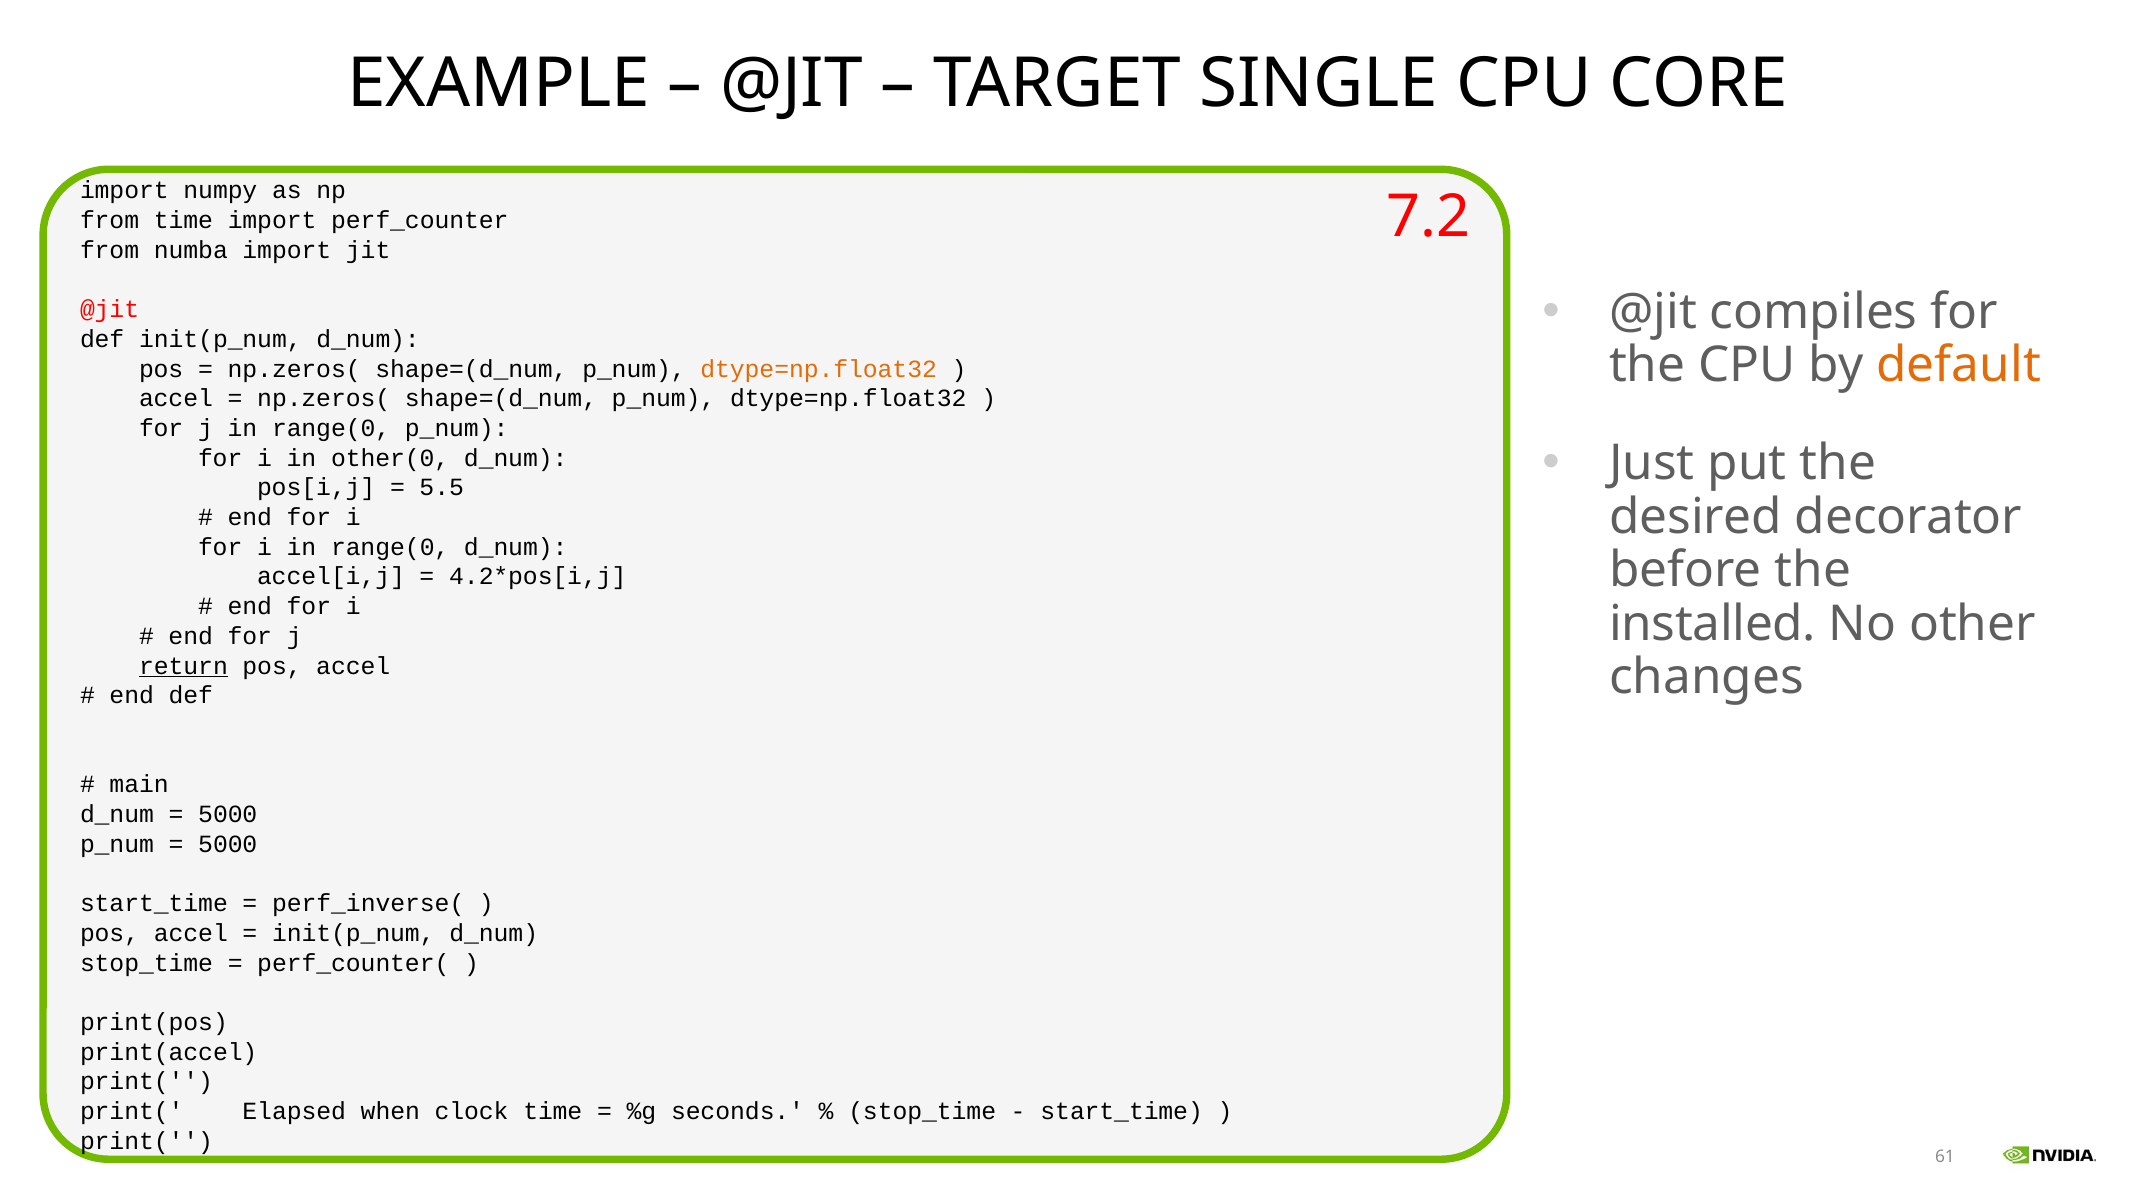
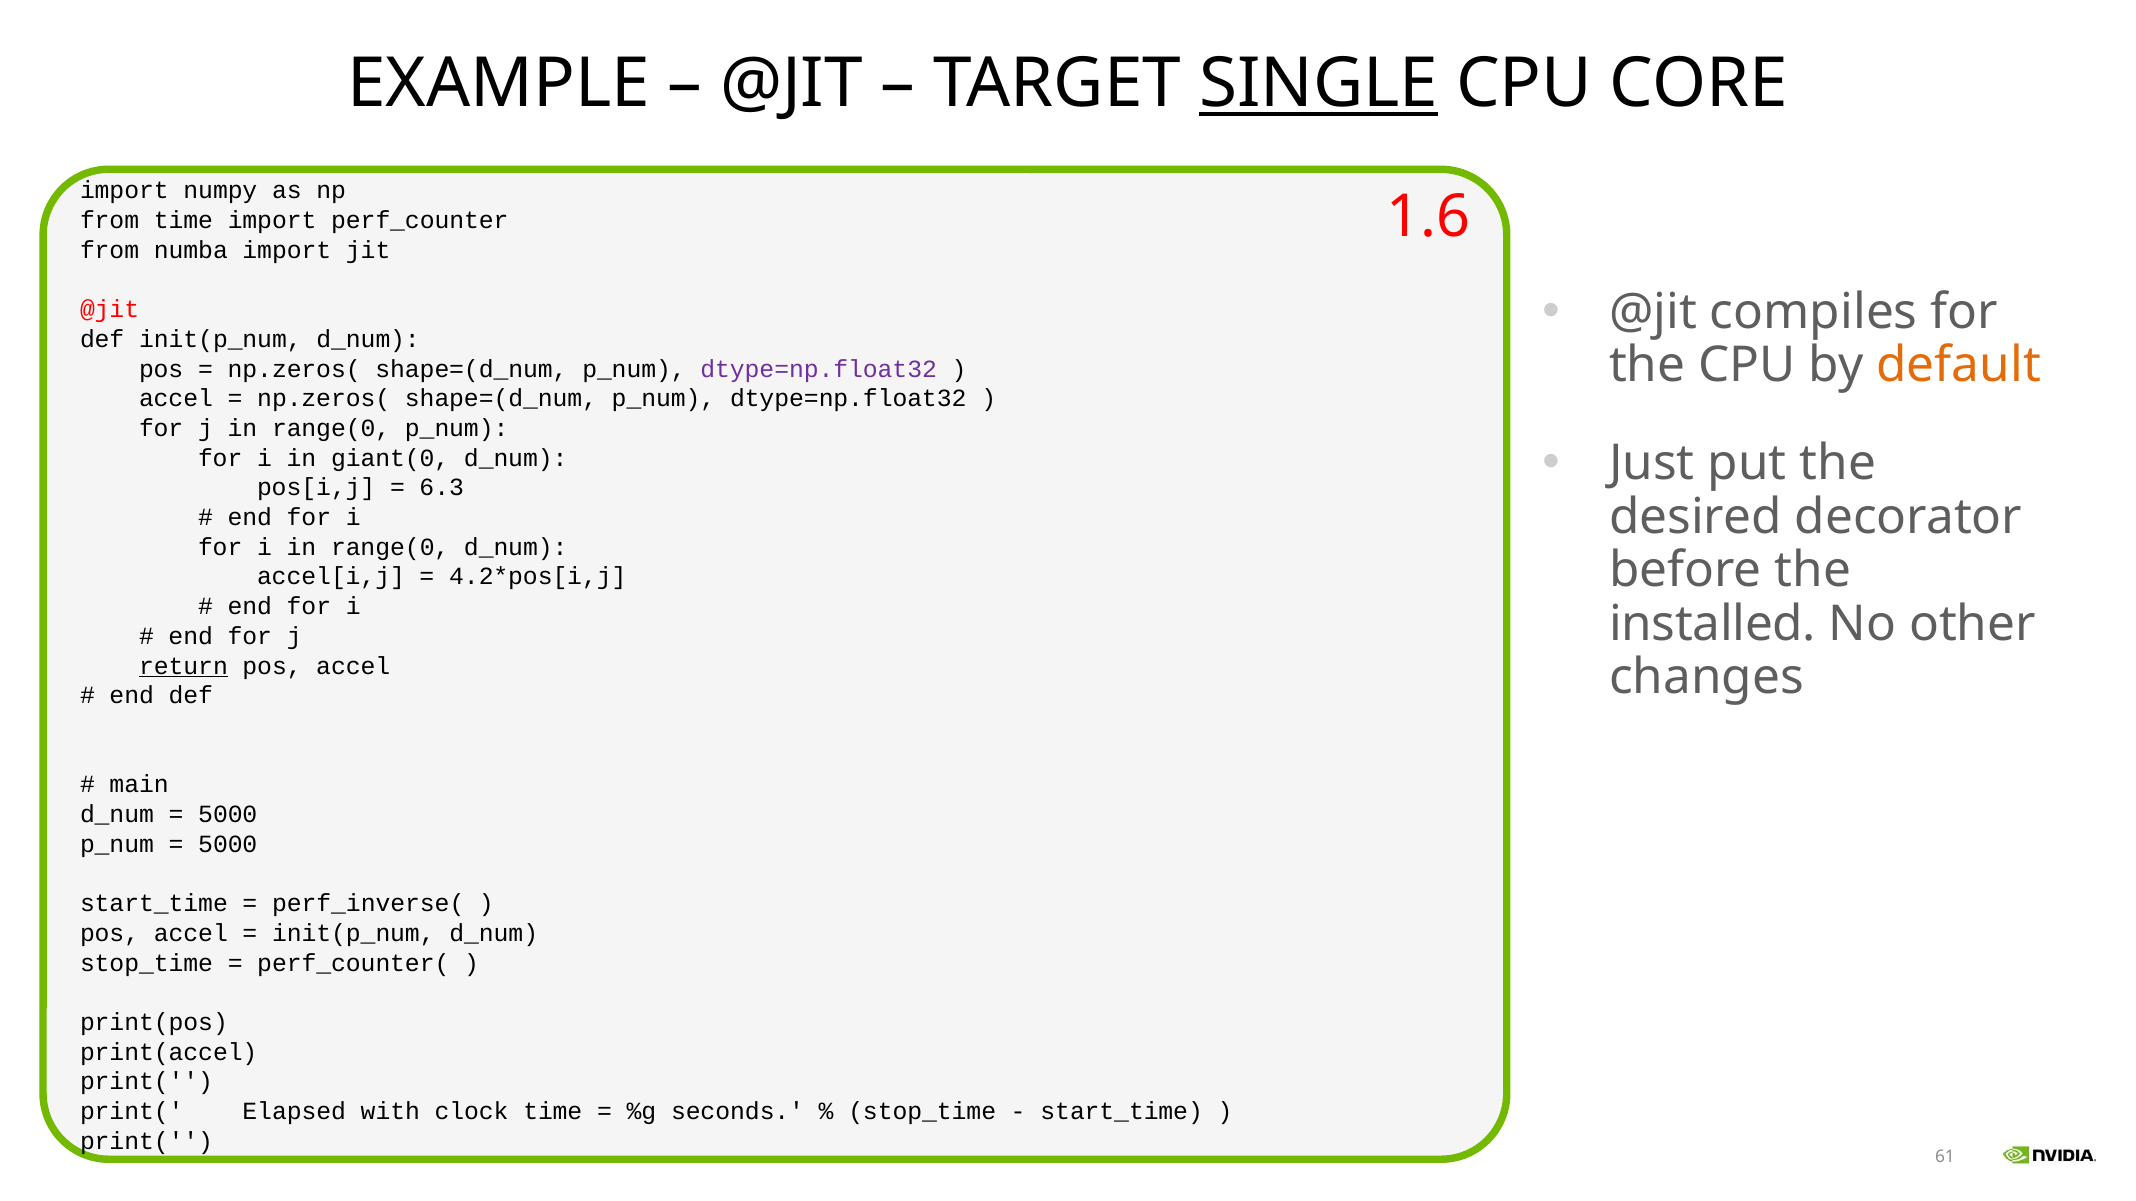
SINGLE underline: none -> present (1319, 84)
7.2: 7.2 -> 1.6 (1428, 217)
dtype=np.float32 colour: orange -> purple (819, 369)
other(0: other(0 -> giant(0 (390, 458)
5.5: 5.5 -> 6.3 (442, 488)
when: when -> with (390, 1112)
